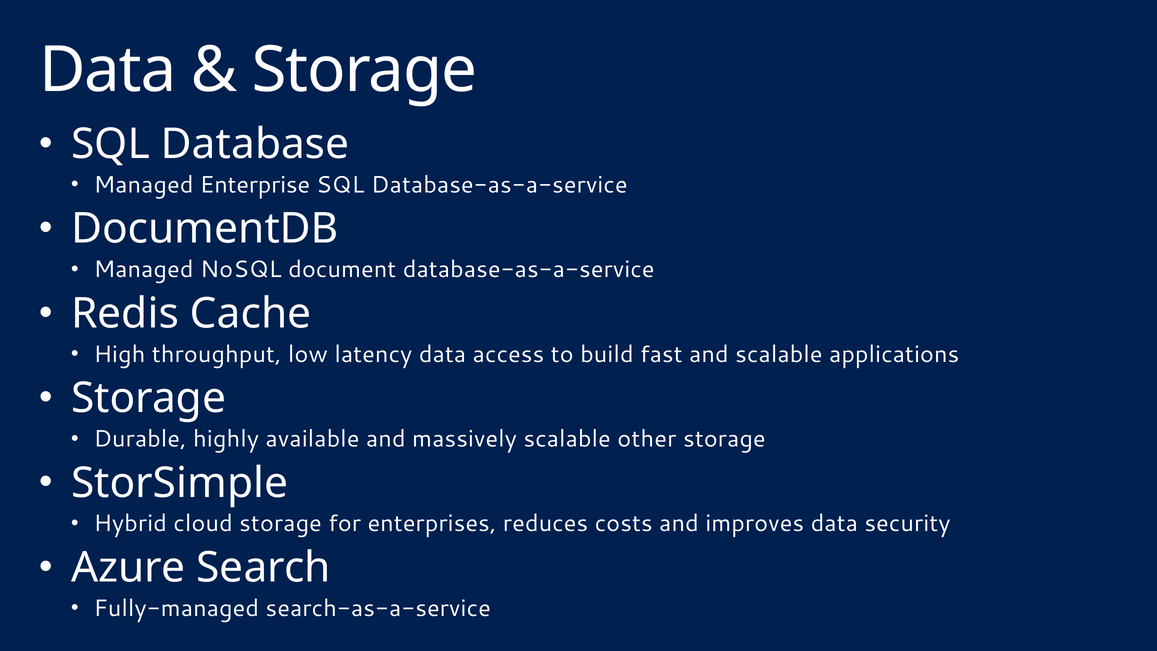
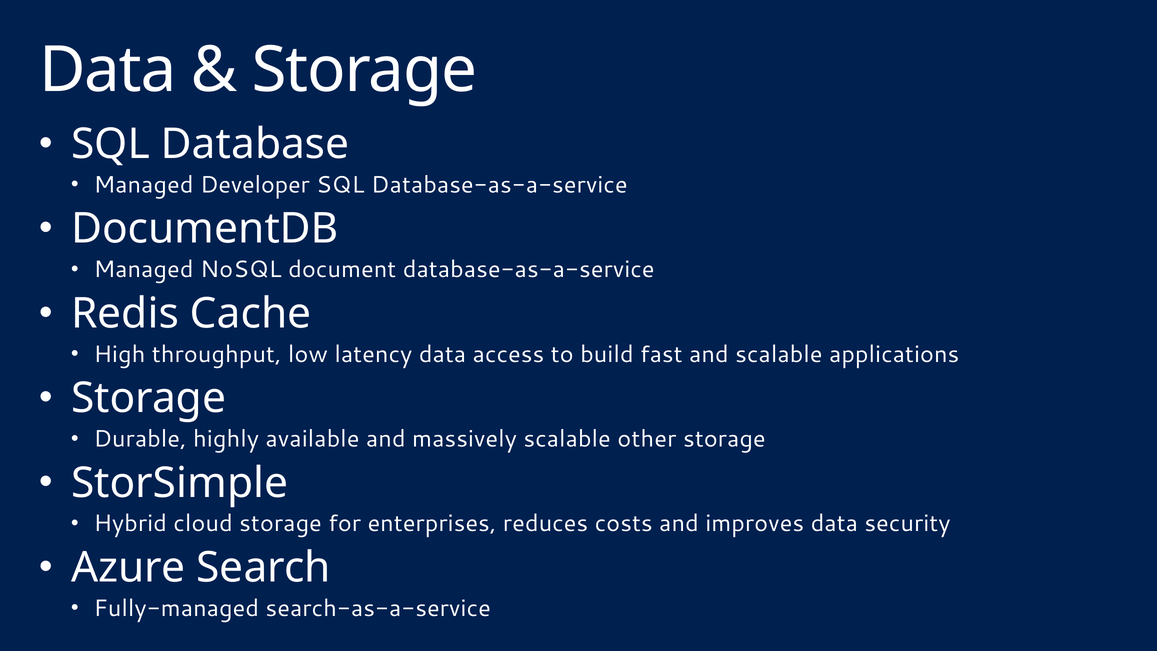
Enterprise: Enterprise -> Developer (255, 185)
